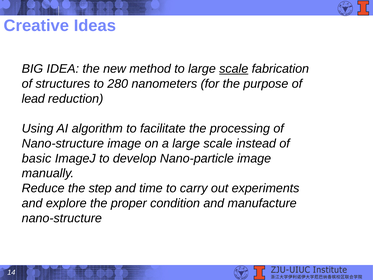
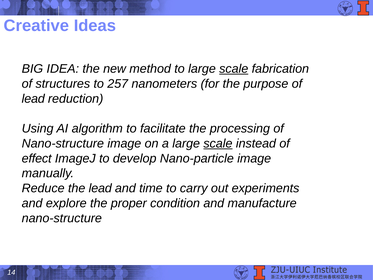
280: 280 -> 257 (118, 84)
scale underline: none -> present (218, 143)
basic: basic -> effect (37, 158)
the step: step -> lead (100, 188)
